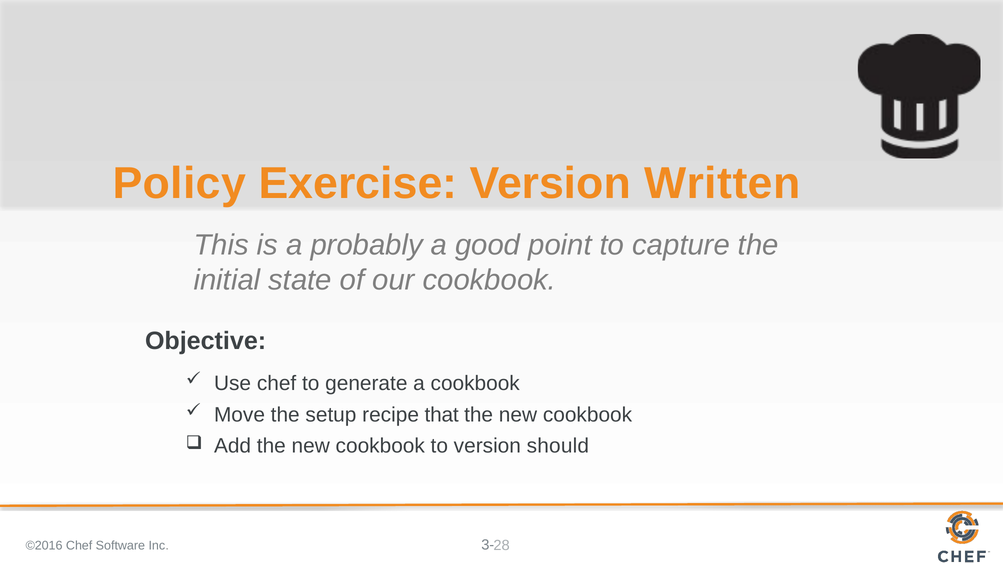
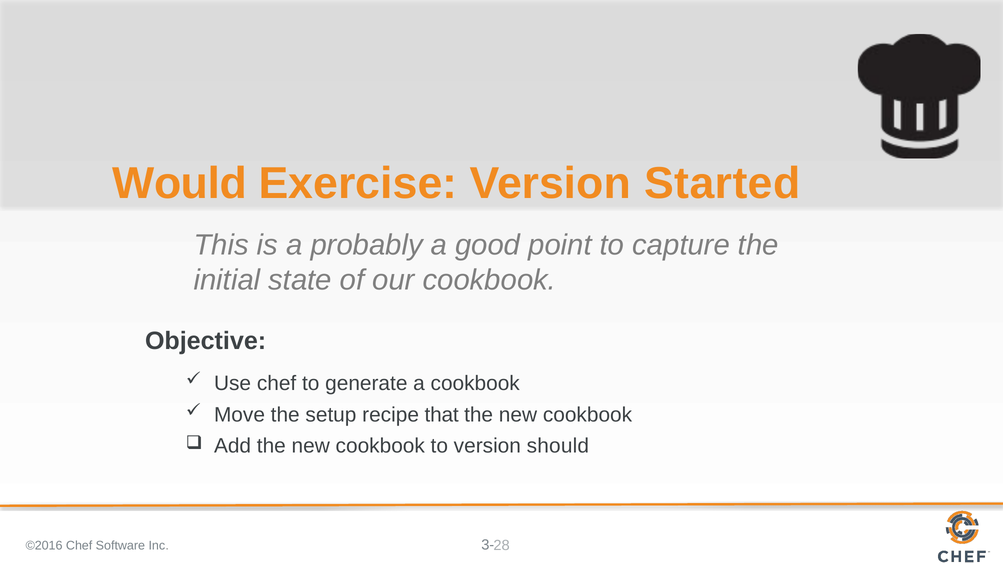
Policy: Policy -> Would (180, 183)
Written: Written -> Started (722, 183)
